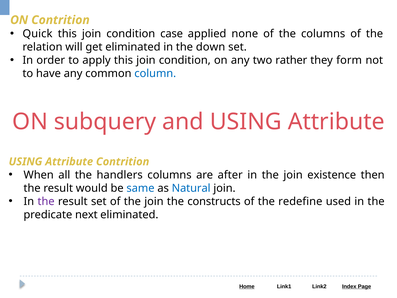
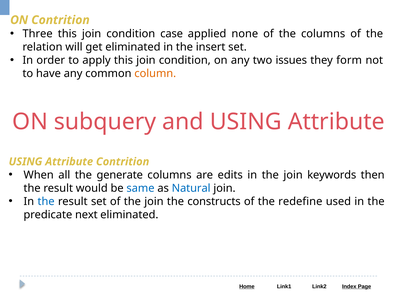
Quick: Quick -> Three (38, 34)
down: down -> insert (211, 47)
rather: rather -> issues (291, 60)
column colour: blue -> orange (155, 74)
handlers: handlers -> generate (120, 175)
after: after -> edits (230, 175)
existence: existence -> keywords (332, 175)
the colour: purple -> blue (46, 201)
